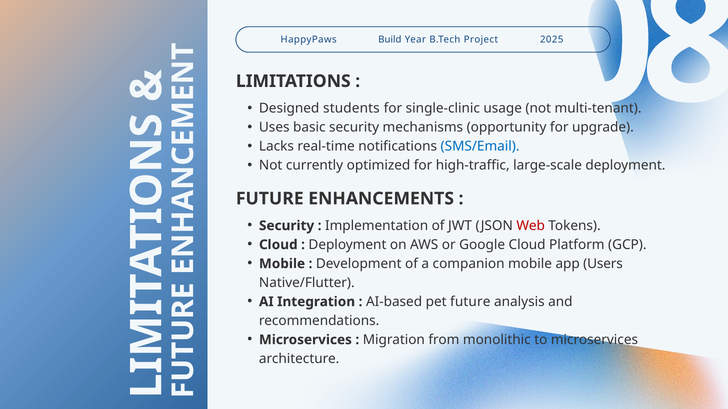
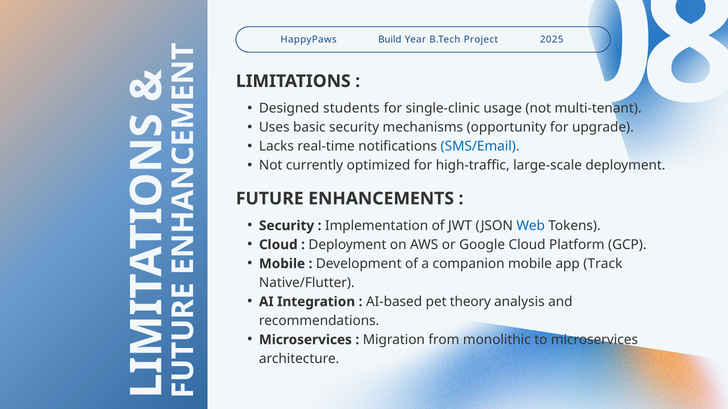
Web colour: red -> blue (531, 226)
Users: Users -> Track (603, 264)
pet future: future -> theory (470, 302)
